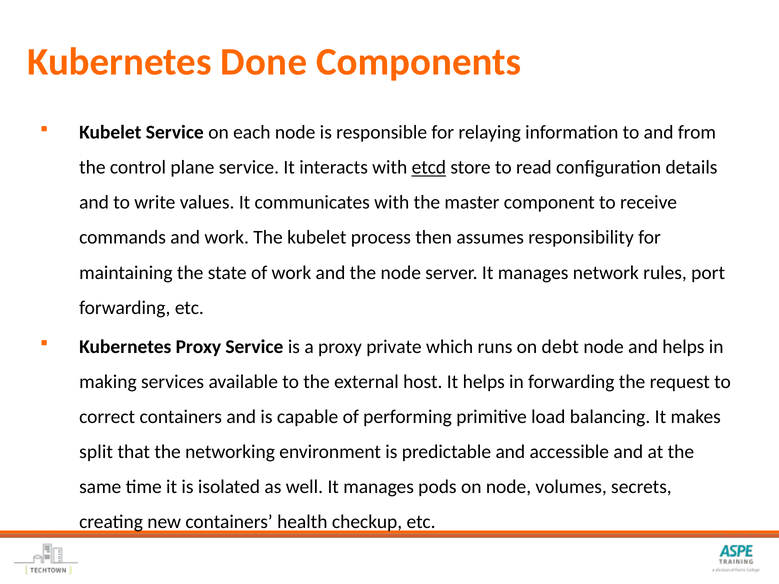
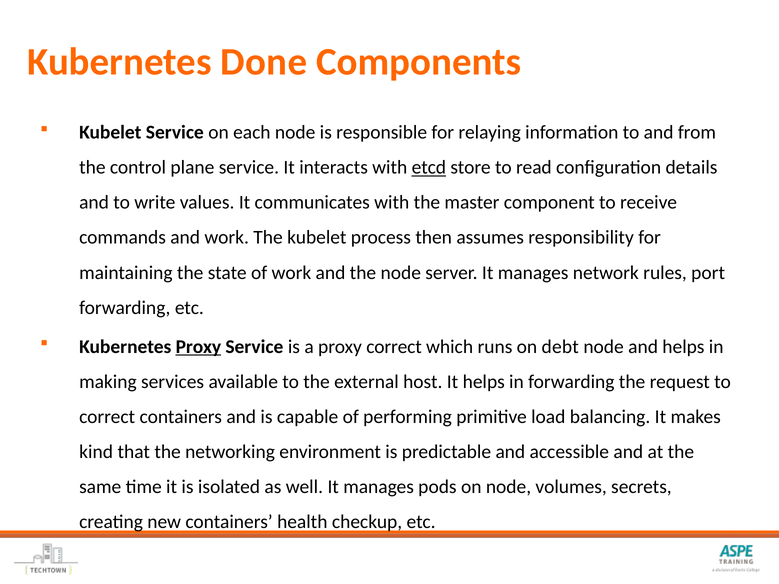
Proxy underline: none -> present (198, 347)
proxy private: private -> correct (394, 347)
split: split -> kind (96, 452)
